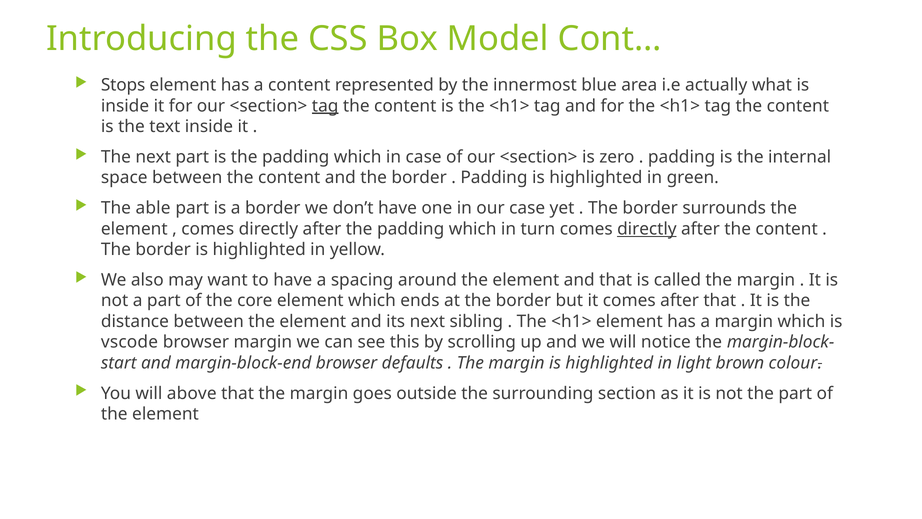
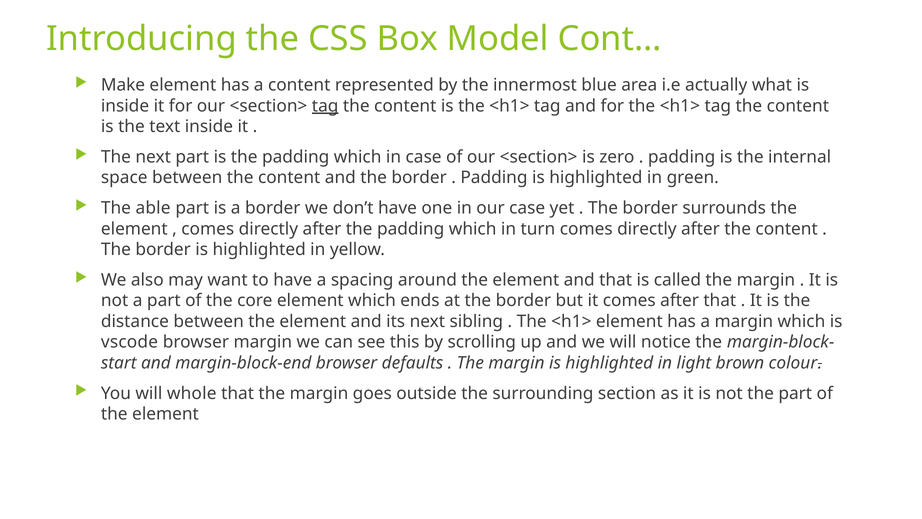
Stops: Stops -> Make (123, 85)
directly underline: present -> none (647, 229)
above: above -> whole (192, 393)
